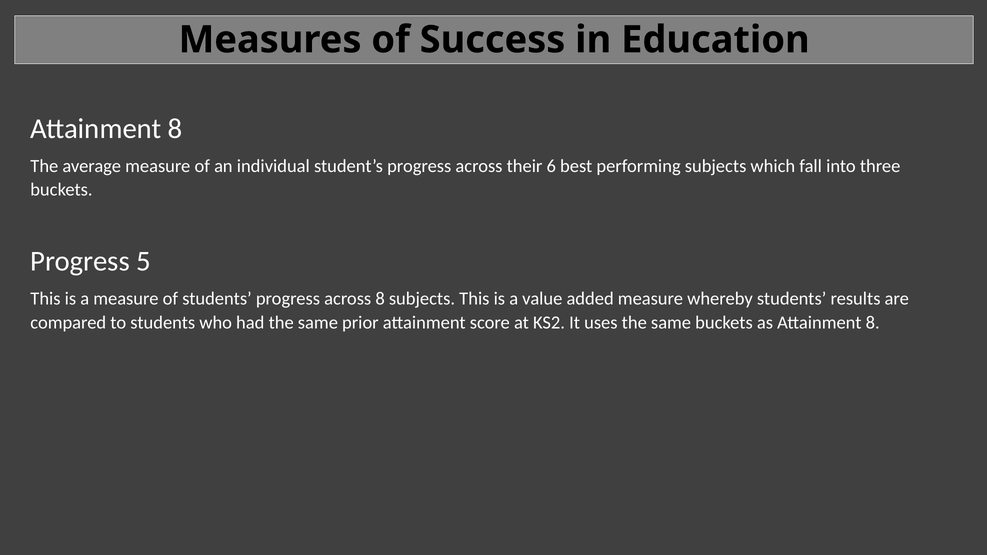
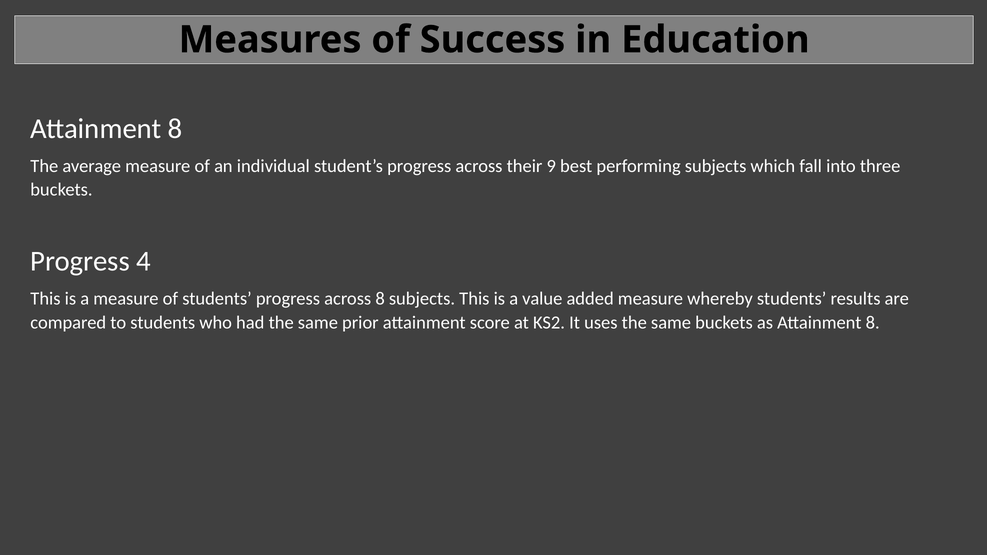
6: 6 -> 9 (551, 166)
5: 5 -> 4 (144, 262)
